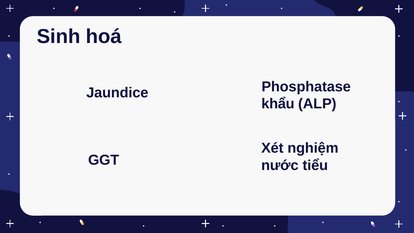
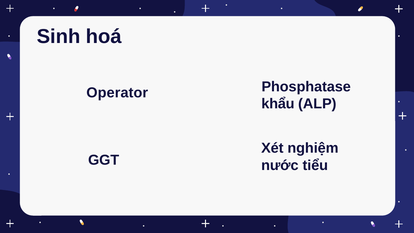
Jaundice: Jaundice -> Operator (117, 93)
